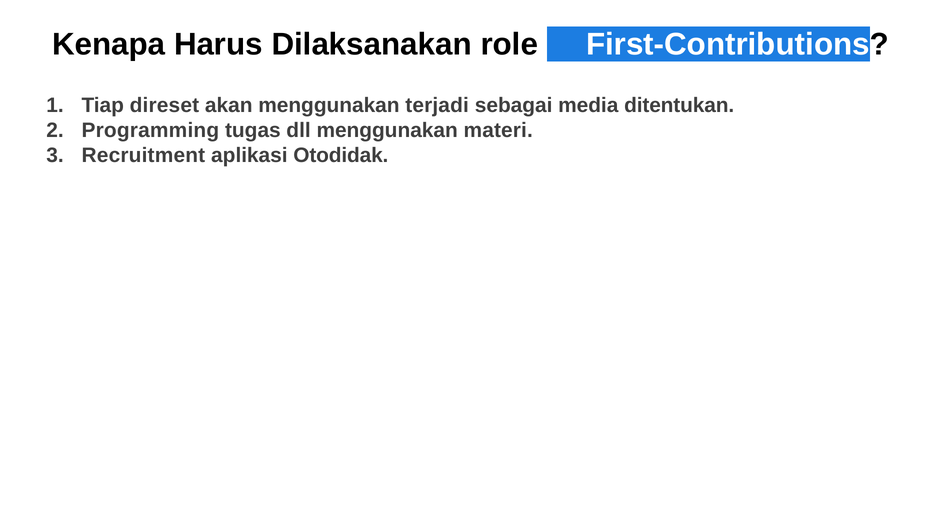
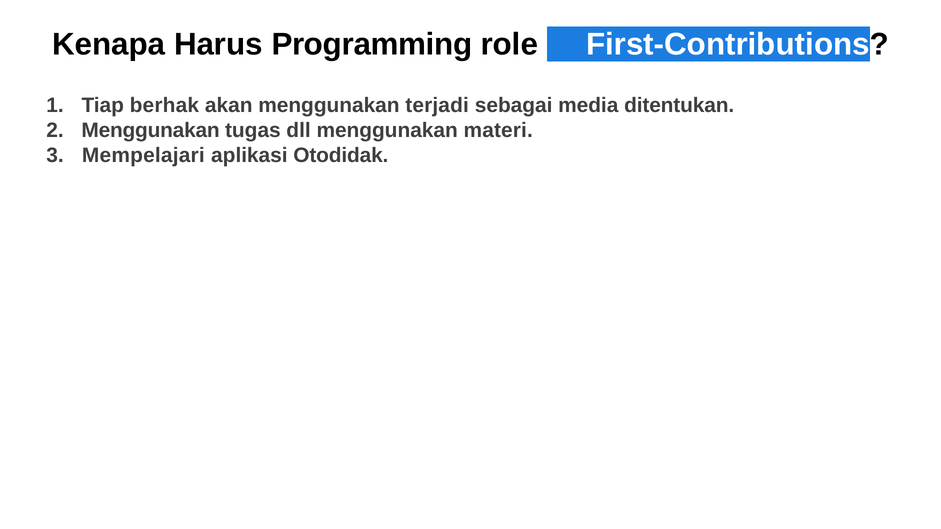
Dilaksanakan: Dilaksanakan -> Programming (372, 44)
direset: direset -> berhak (164, 105)
Programming: Programming -> Menggunakan (151, 131)
Recruitment: Recruitment -> Mempelajari (143, 156)
